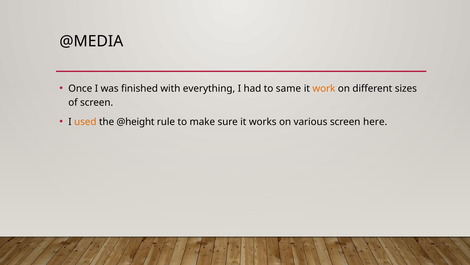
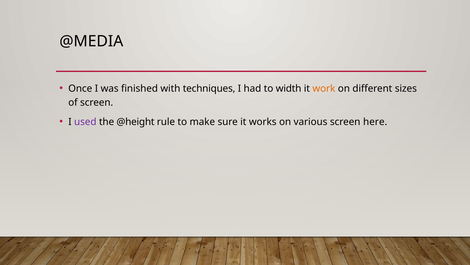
everything: everything -> techniques (209, 88)
same: same -> width (289, 88)
used colour: orange -> purple (85, 121)
